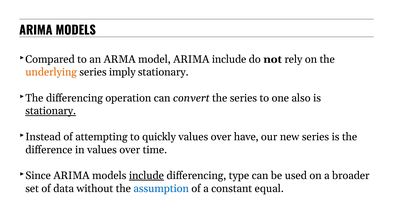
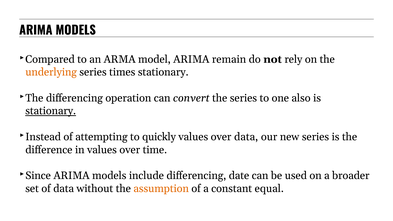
ARIMA include: include -> remain (229, 59)
imply: imply -> times (122, 72)
over have: have -> data (246, 137)
include underline: present -> none (146, 175)
type: type -> date (239, 175)
assumption colour: blue -> orange (161, 188)
